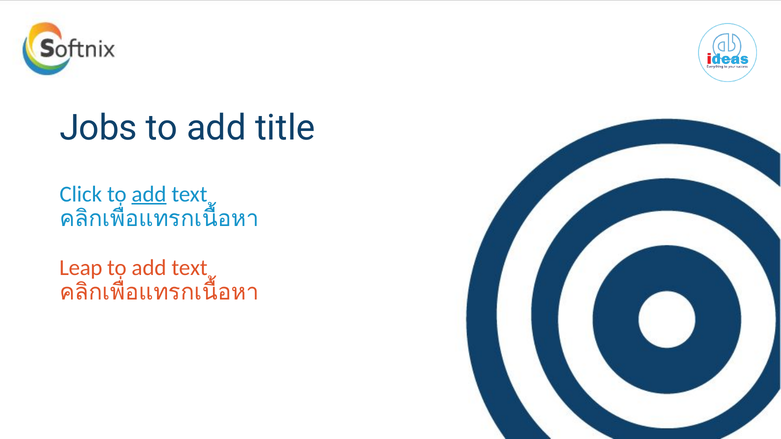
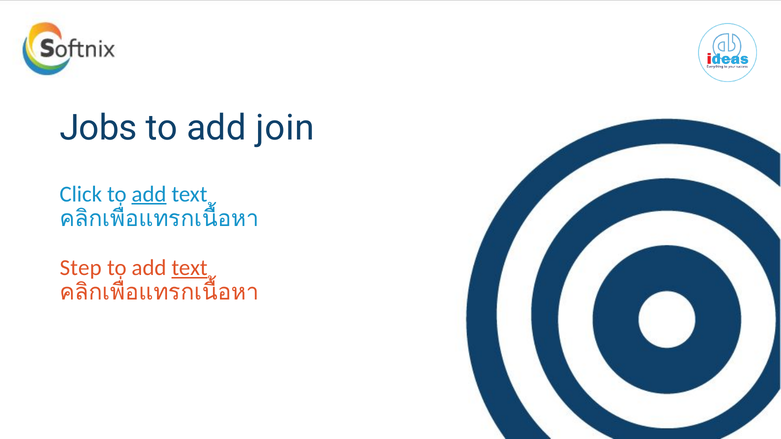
title: title -> join (285, 128)
Leap: Leap -> Step (81, 268)
text underline: none -> present (190, 268)
